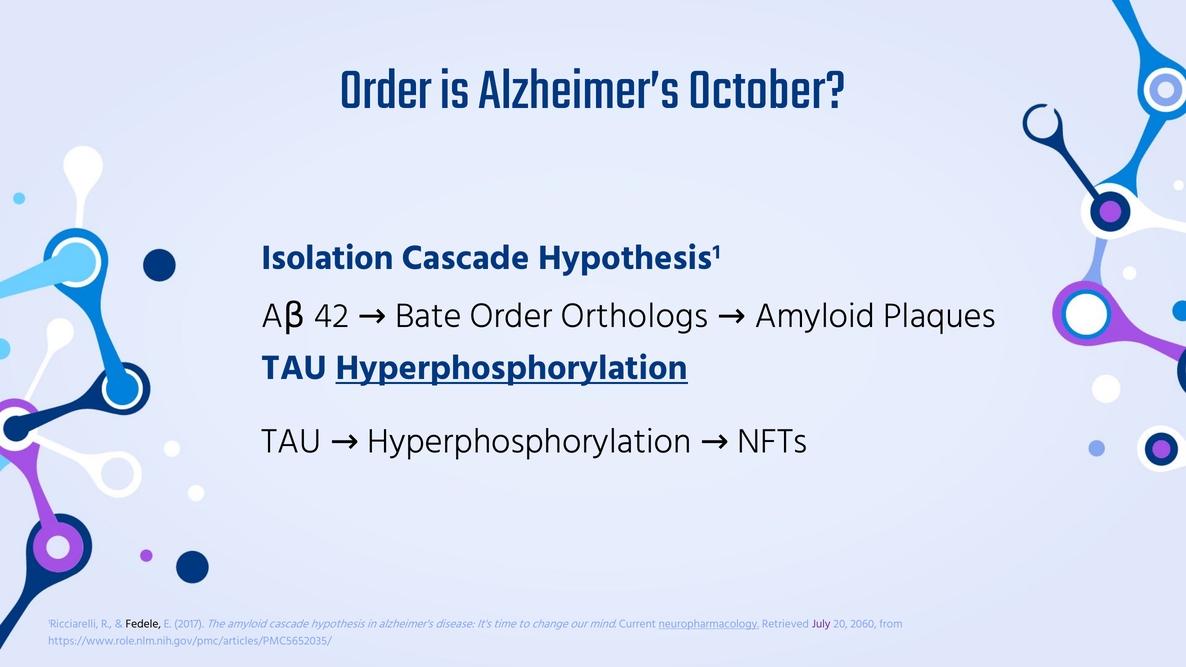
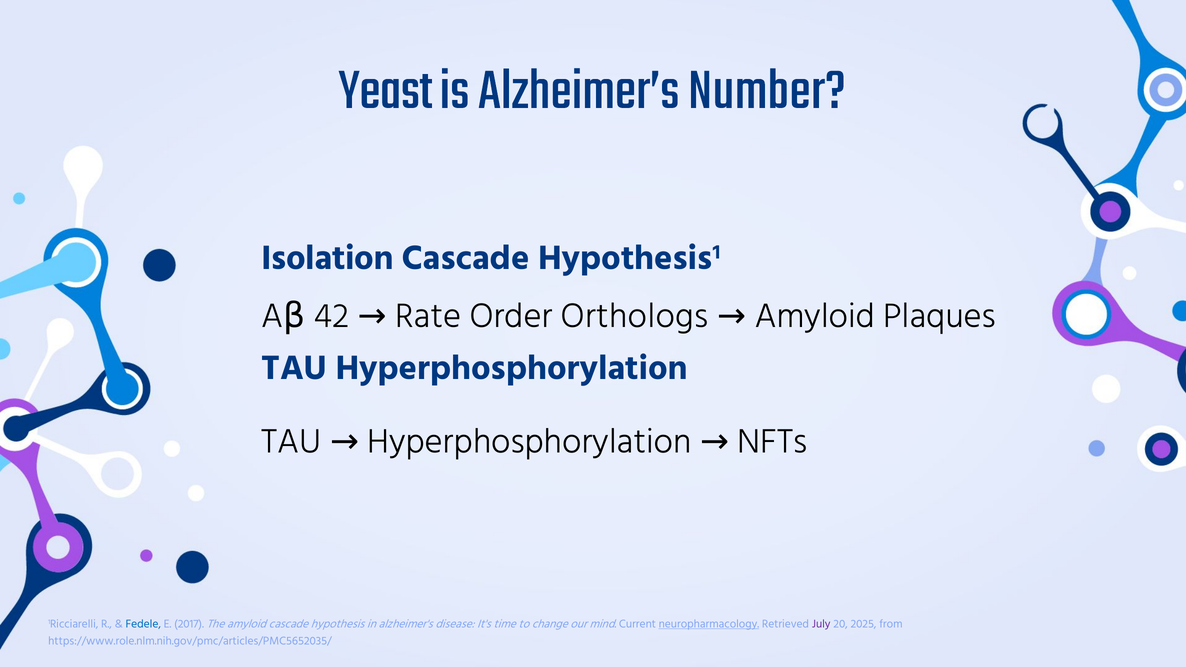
Order: Order -> Yeast (385, 88)
October: October -> Number (767, 88)
Bate: Bate -> Rate (428, 316)
Hyperphosphorylation underline: present -> none (512, 368)
Fedele colour: black -> blue (143, 624)
2060: 2060 -> 2025 (863, 624)
